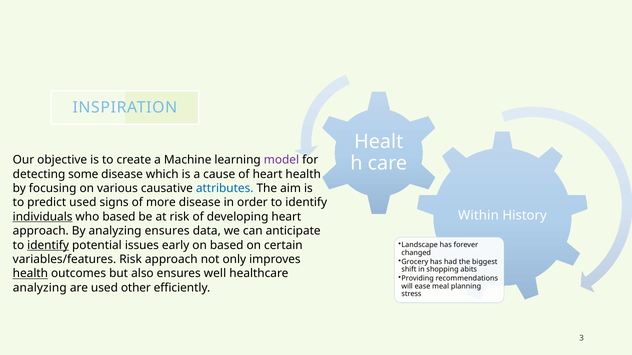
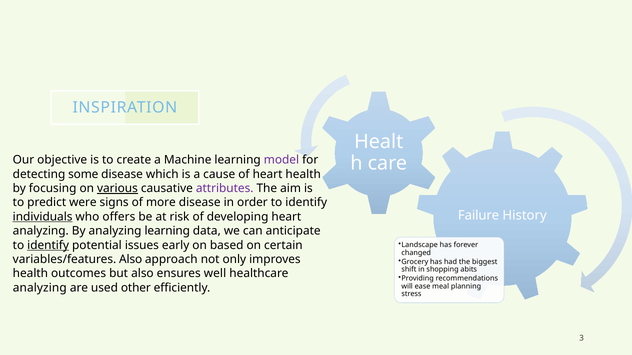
various underline: none -> present (117, 189)
attributes colour: blue -> purple (225, 189)
predict used: used -> were (83, 203)
Within: Within -> Failure (479, 216)
who based: based -> offers (119, 217)
approach: approach -> analyzing (41, 231)
analyzing ensures: ensures -> learning (167, 231)
variables/features Risk: Risk -> Also (131, 260)
health underline: present -> none (30, 274)
